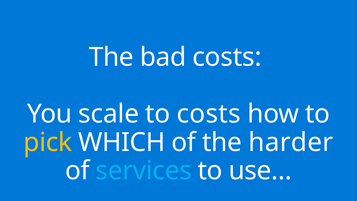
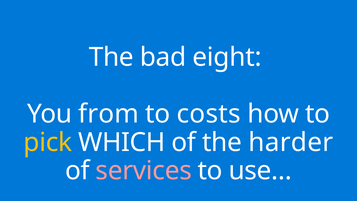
bad costs: costs -> eight (227, 57)
scale: scale -> from (109, 114)
services colour: light blue -> pink (144, 171)
